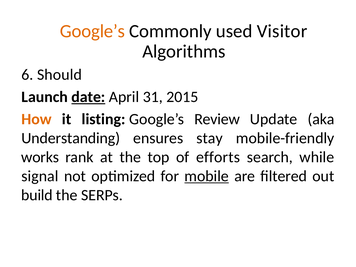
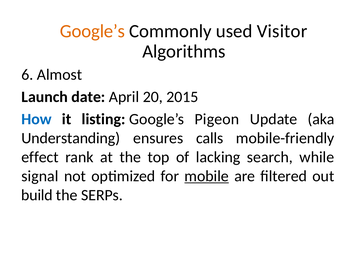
Should: Should -> Almost (60, 75)
date underline: present -> none (88, 97)
31: 31 -> 20 (153, 97)
How colour: orange -> blue (36, 119)
Review: Review -> Pigeon (217, 119)
stay: stay -> calls (210, 138)
works: works -> effect (40, 157)
efforts: efforts -> lacking (218, 157)
